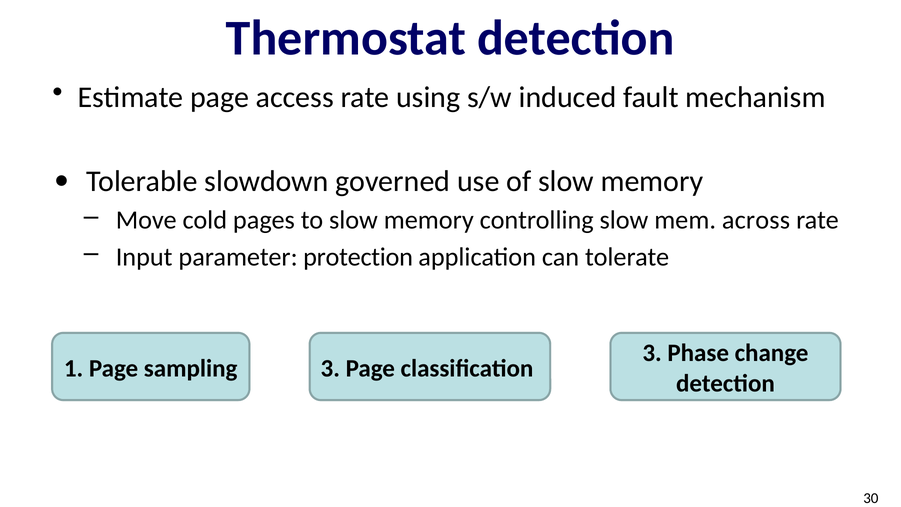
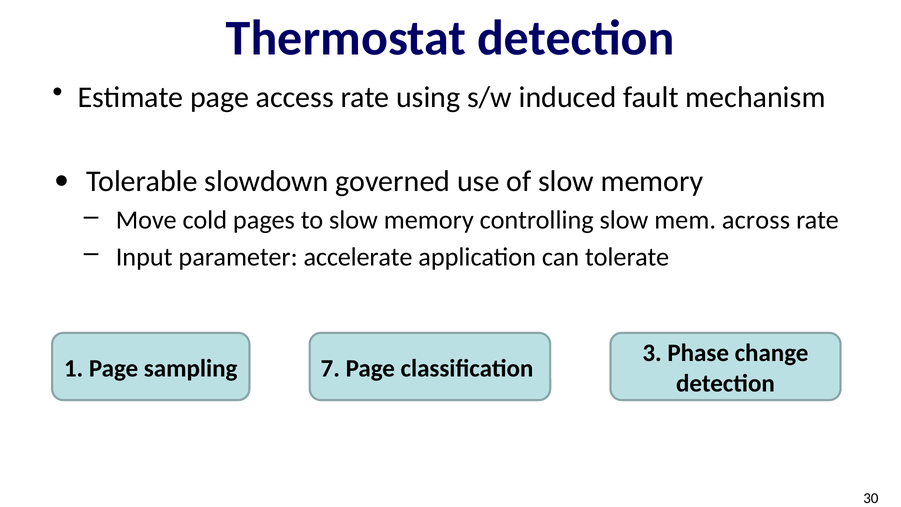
protection: protection -> accelerate (358, 257)
sampling 3: 3 -> 7 (330, 368)
